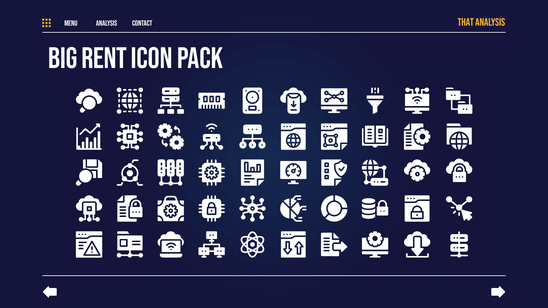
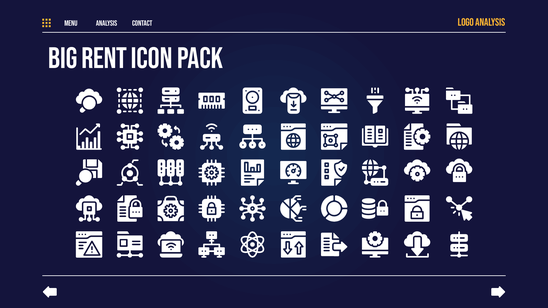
That: That -> Logo (466, 22)
